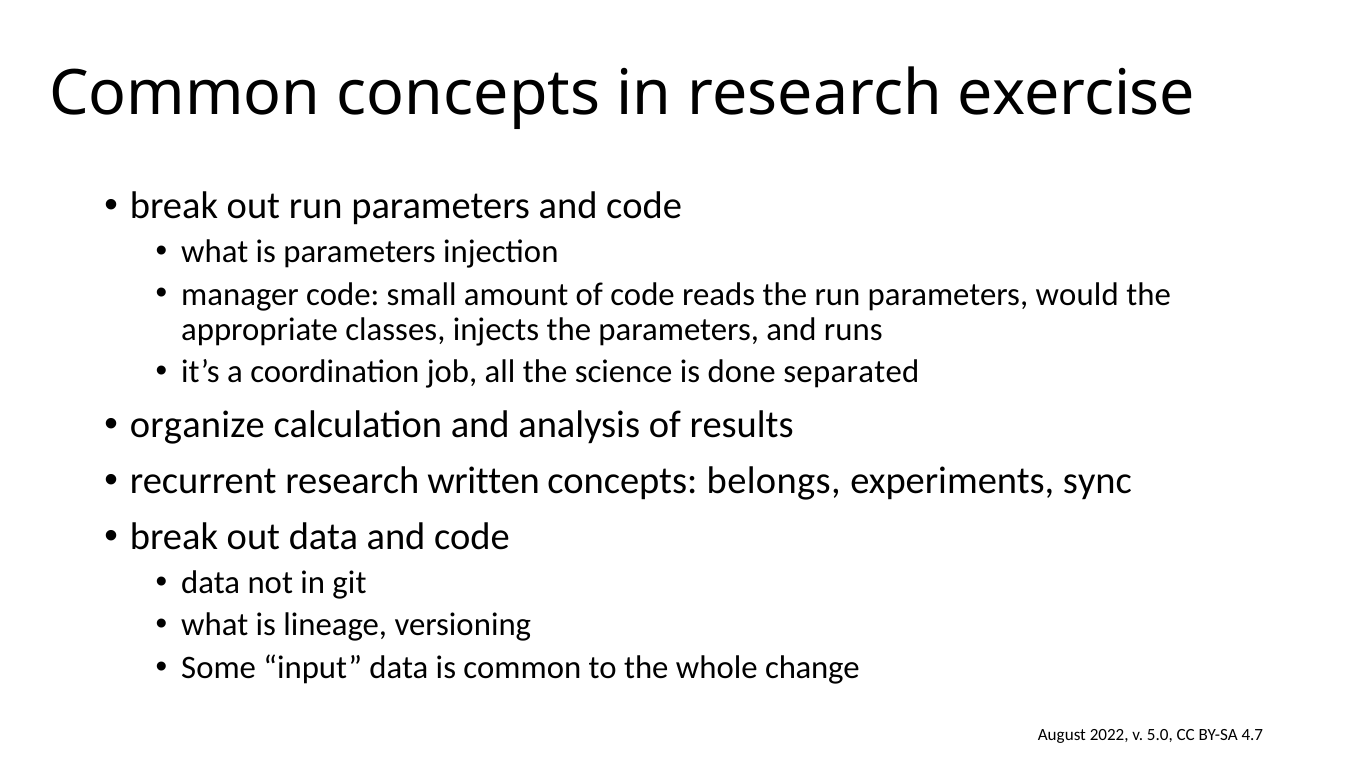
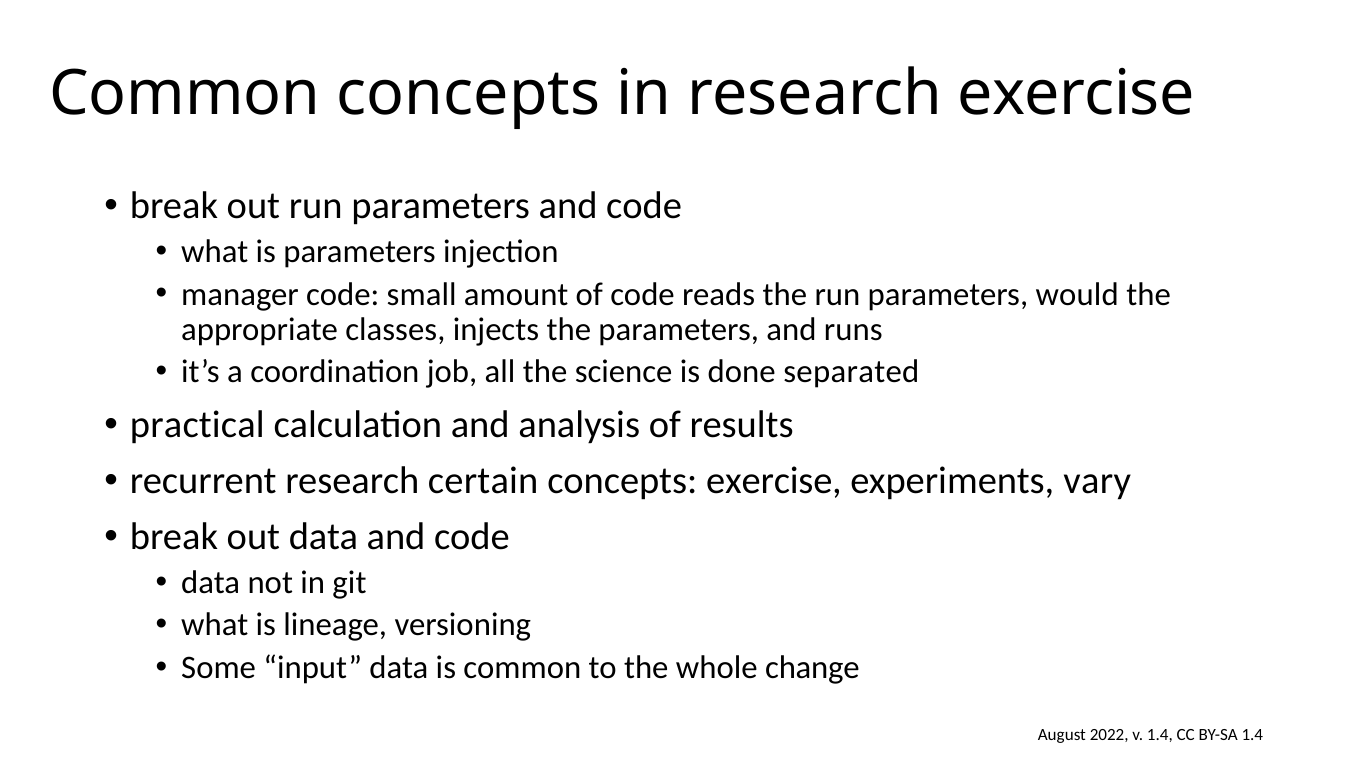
organize: organize -> practical (197, 425)
written: written -> certain (483, 480)
concepts belongs: belongs -> exercise (774, 480)
sync: sync -> vary (1097, 480)
v 5.0: 5.0 -> 1.4 (1160, 735)
BY-SA 4.7: 4.7 -> 1.4 (1252, 735)
